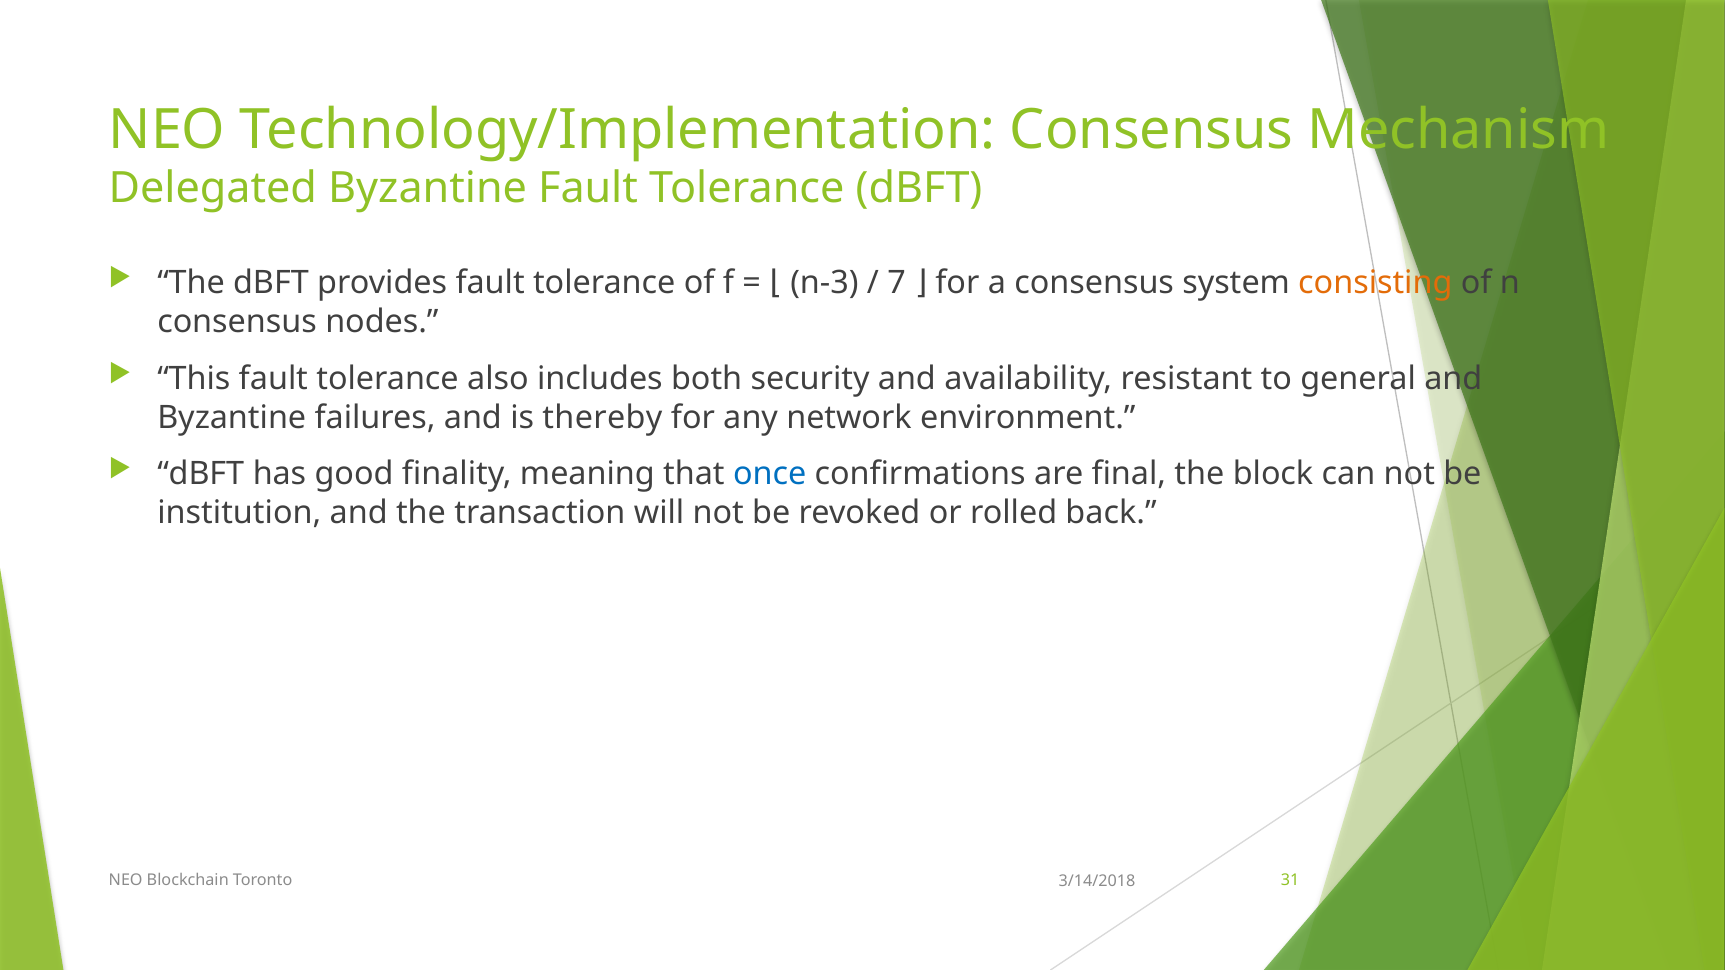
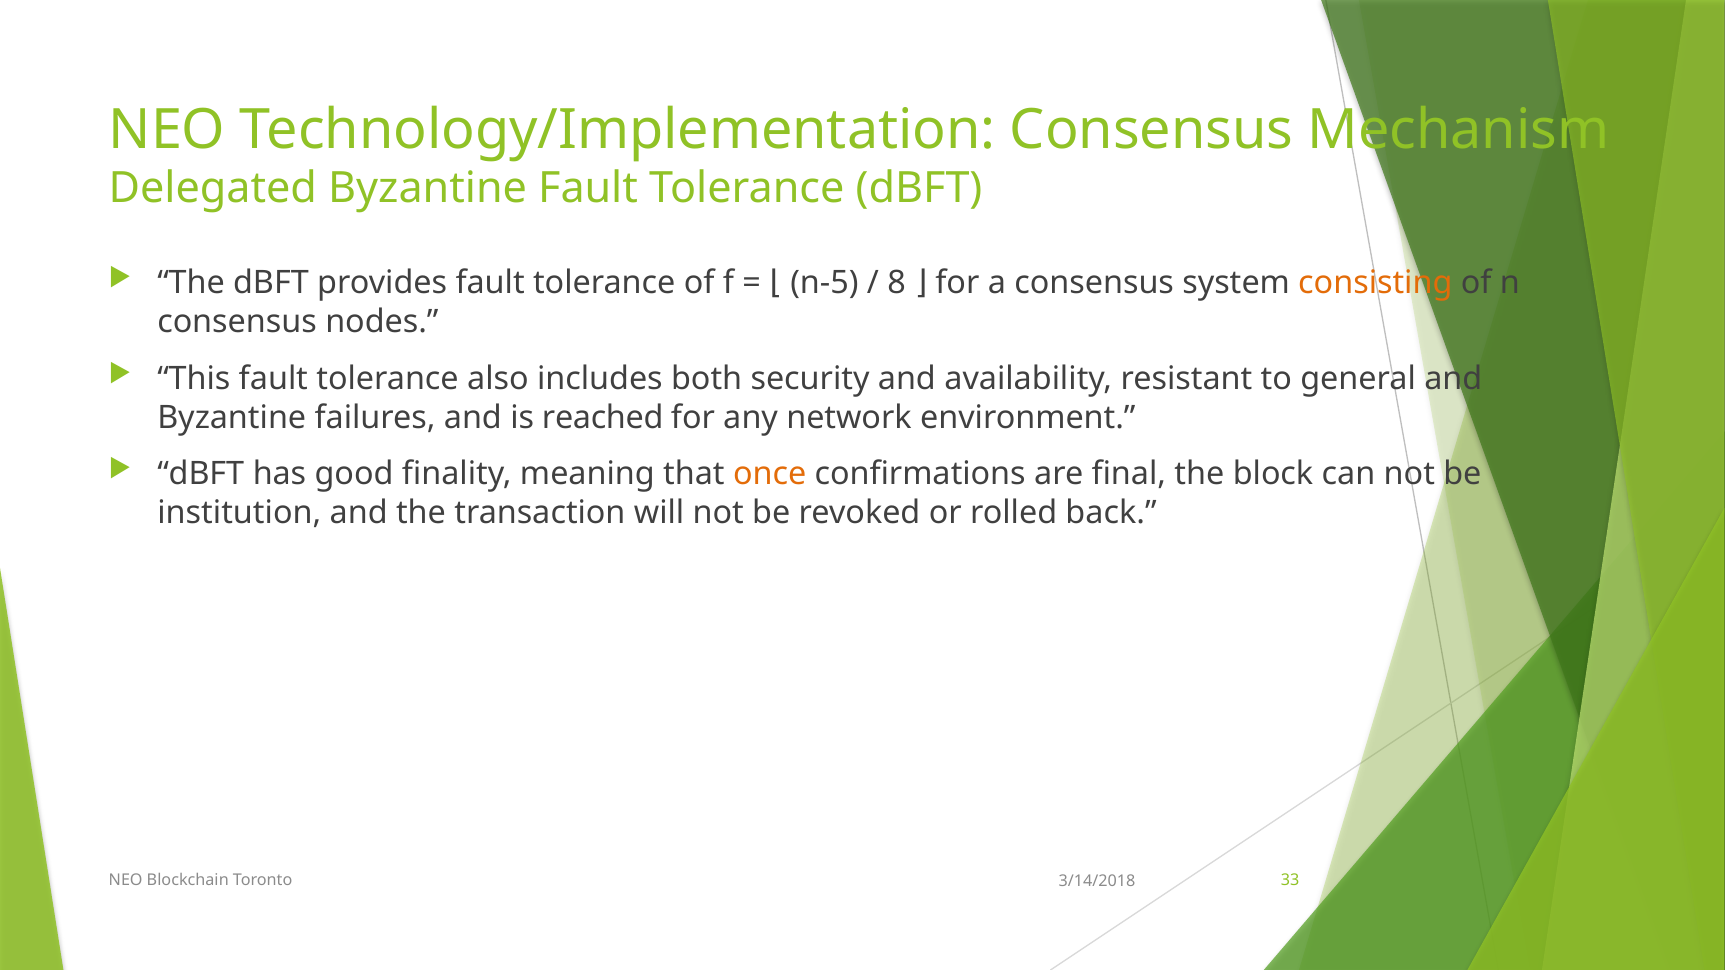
n-3: n-3 -> n-5 (824, 283)
7: 7 -> 8 (897, 283)
thereby: thereby -> reached (603, 417)
once colour: blue -> orange (770, 474)
31: 31 -> 33 (1290, 880)
